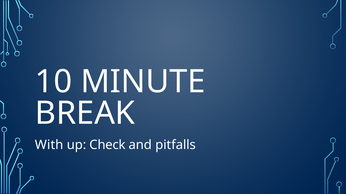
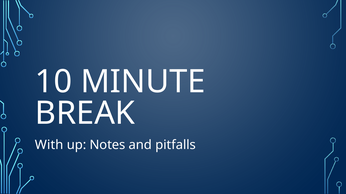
Check: Check -> Notes (108, 145)
